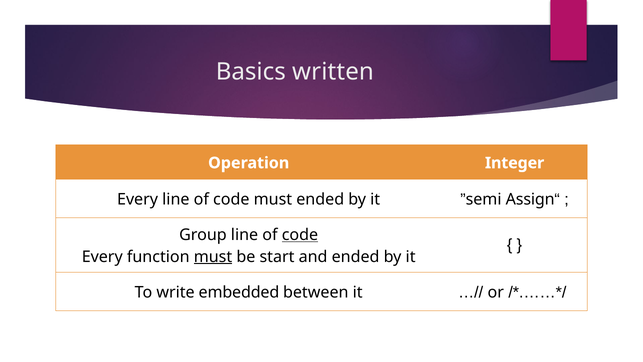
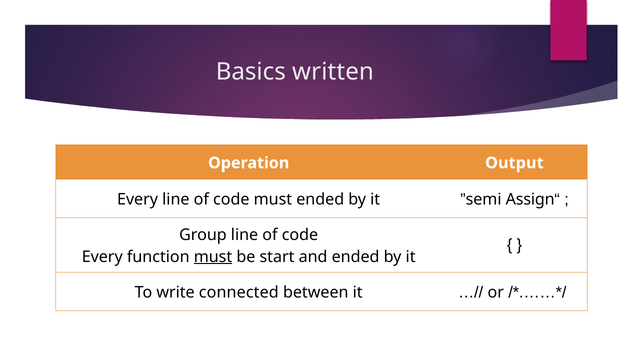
Integer: Integer -> Output (514, 163)
code underline: present -> none (300, 235)
embedded: embedded -> connected (239, 292)
